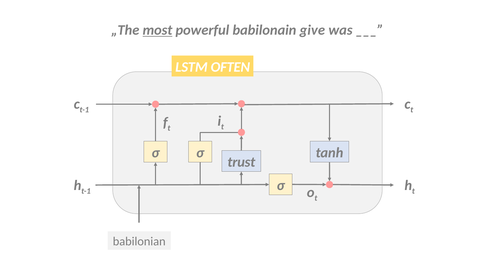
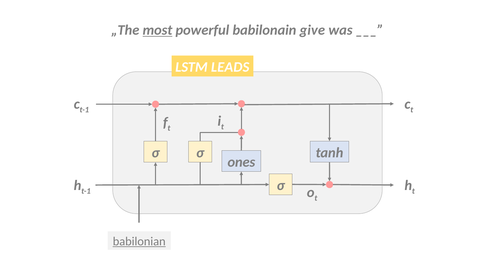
OFTEN: OFTEN -> LEADS (230, 67)
trust: trust -> ones (241, 162)
babilonian underline: none -> present (139, 242)
